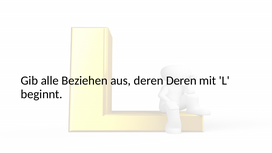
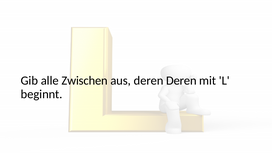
Beziehen: Beziehen -> Zwischen (85, 81)
